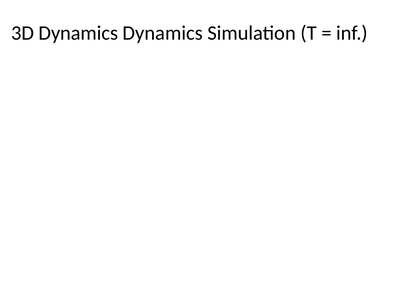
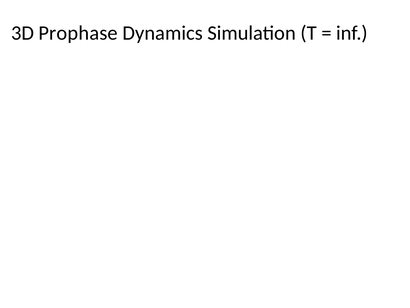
3D Dynamics: Dynamics -> Prophase (78, 33)
